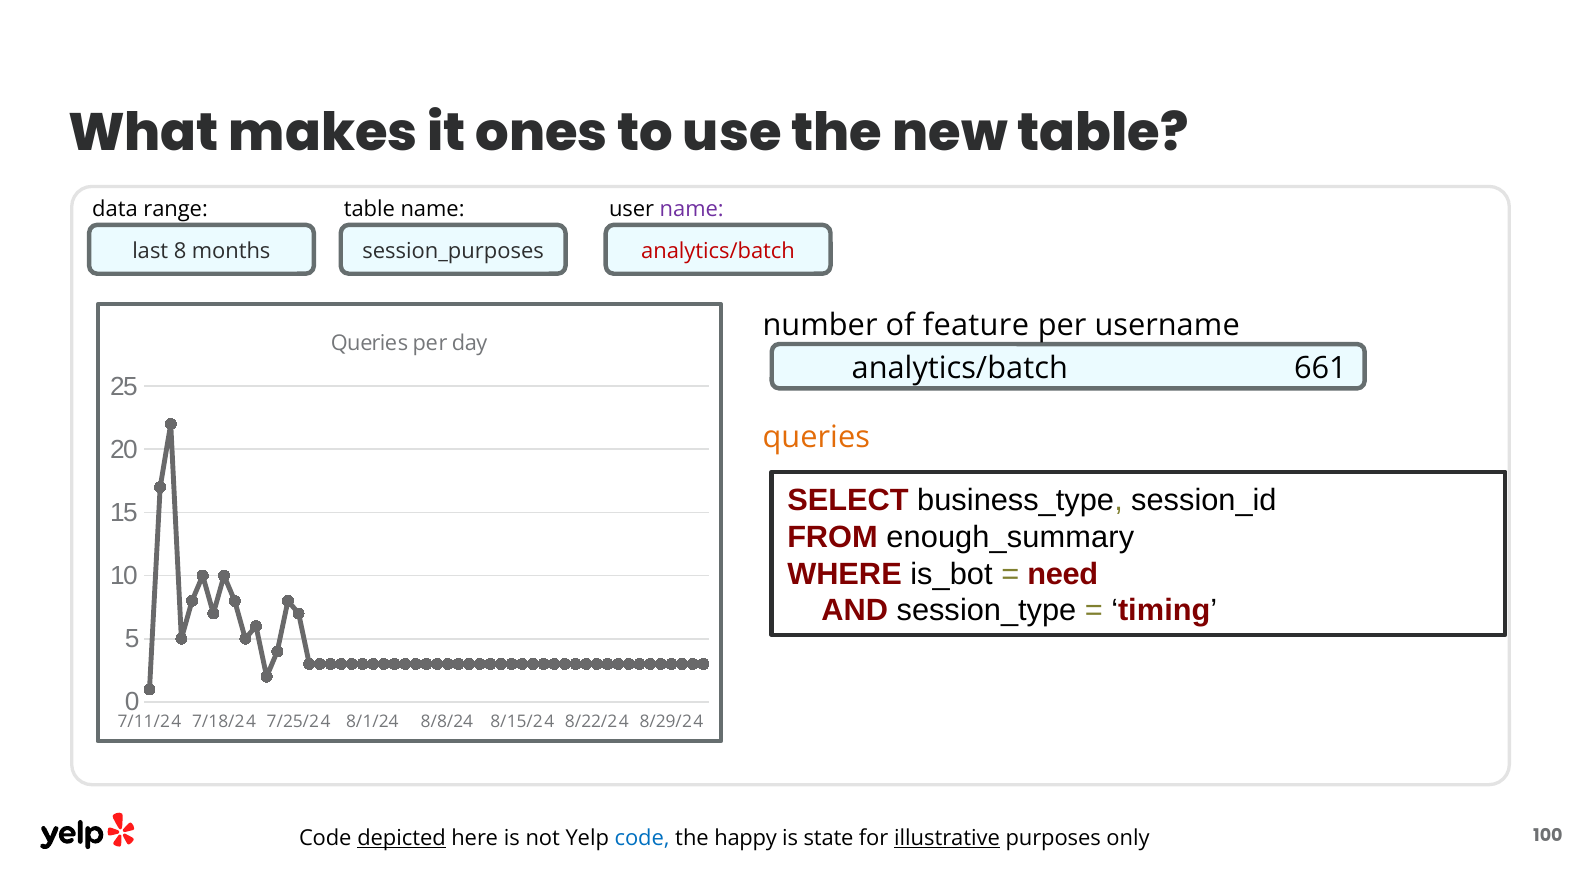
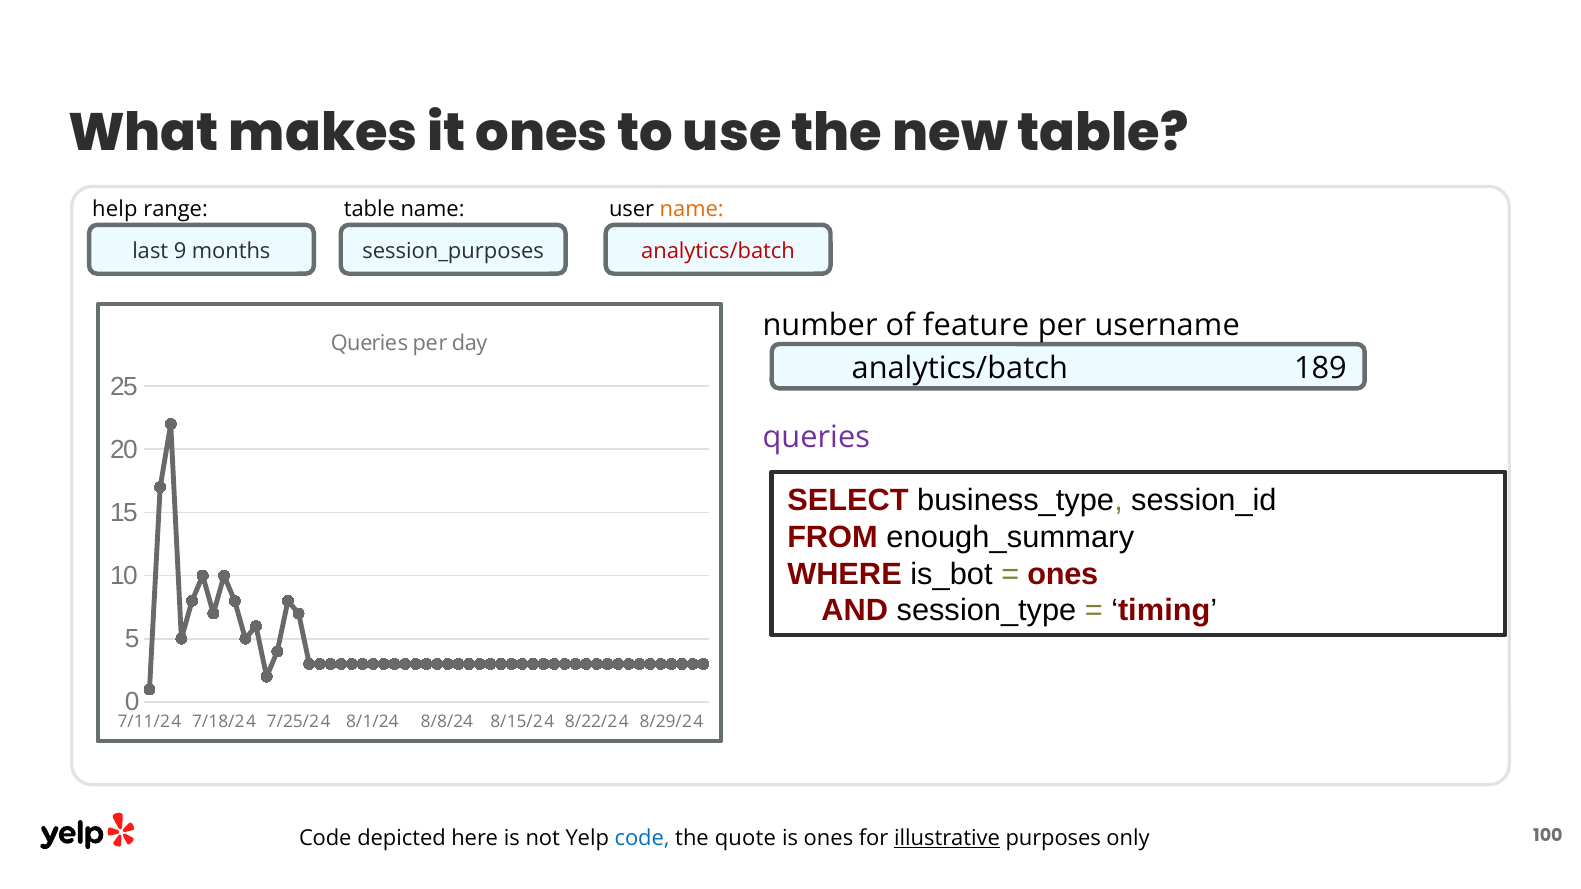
data: data -> help (115, 209)
name colour: purple -> orange (692, 209)
8: 8 -> 9 (180, 251)
661: 661 -> 189 (1320, 368)
queries colour: orange -> purple (816, 437)
need: need -> ones (1063, 574)
depicted underline: present -> none (402, 838)
happy: happy -> quote (745, 838)
is state: state -> ones (829, 838)
